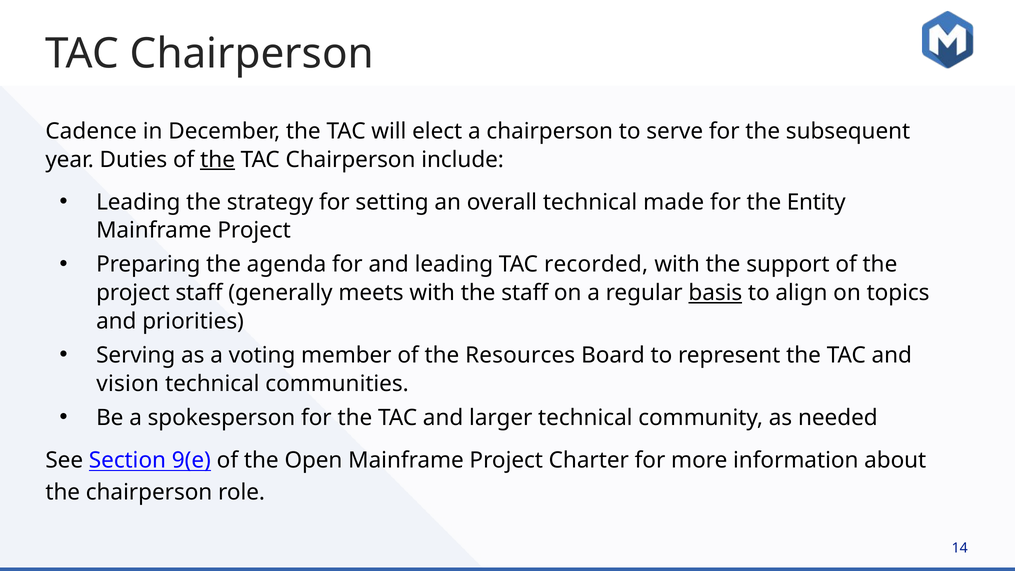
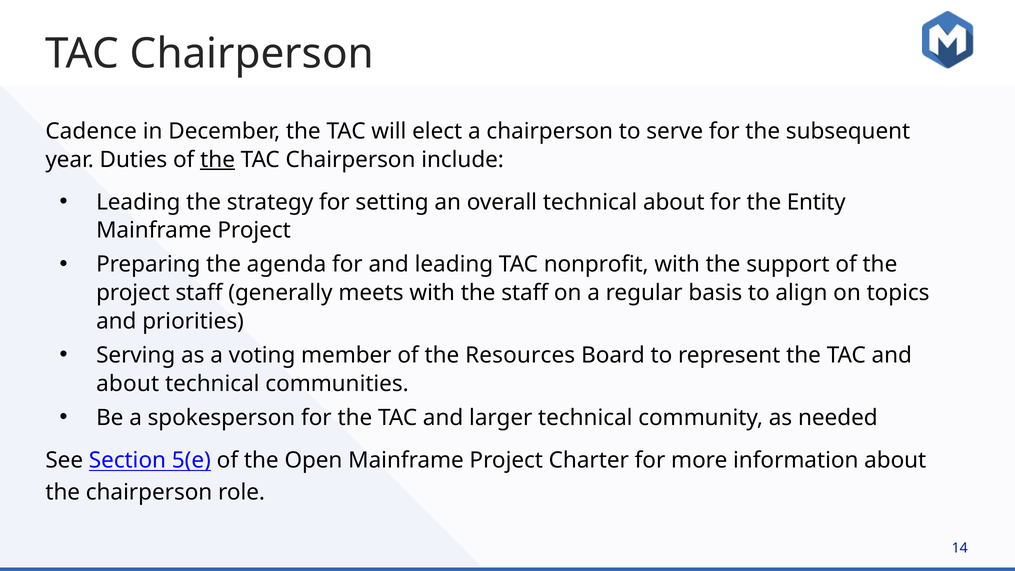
technical made: made -> about (674, 202)
recorded: recorded -> nonprofit (596, 265)
basis underline: present -> none (715, 293)
vision: vision -> about (128, 384)
9(e: 9(e -> 5(e (191, 460)
